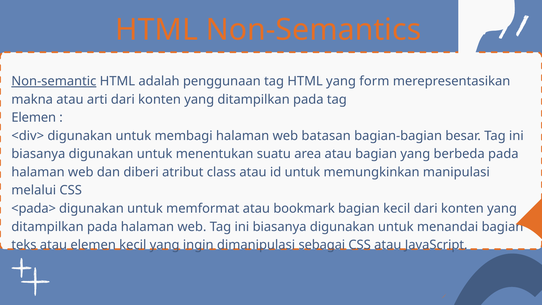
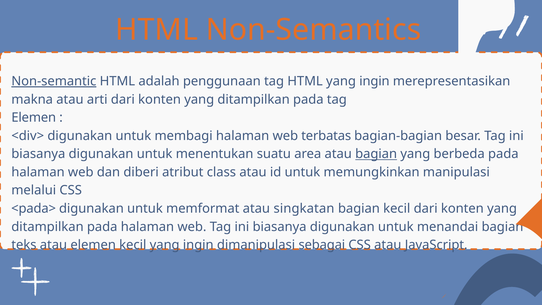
HTML yang form: form -> ingin (374, 81)
batasan: batasan -> terbatas (326, 136)
bagian underline: none -> present (376, 154)
bookmark: bookmark -> singkatan (304, 208)
